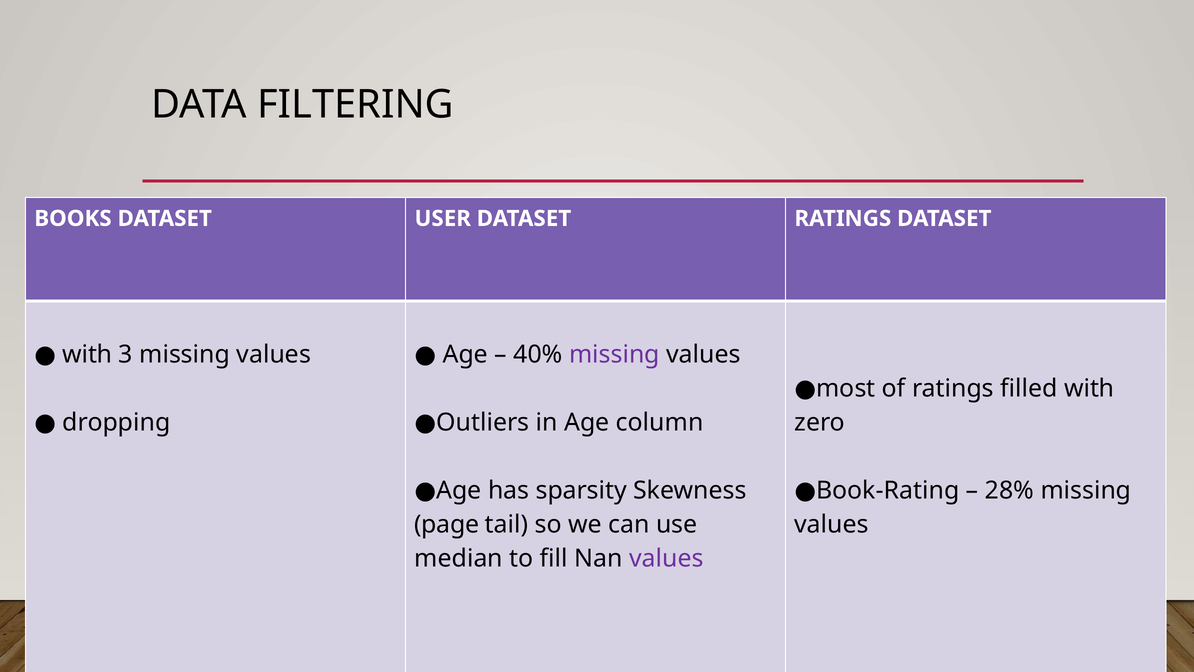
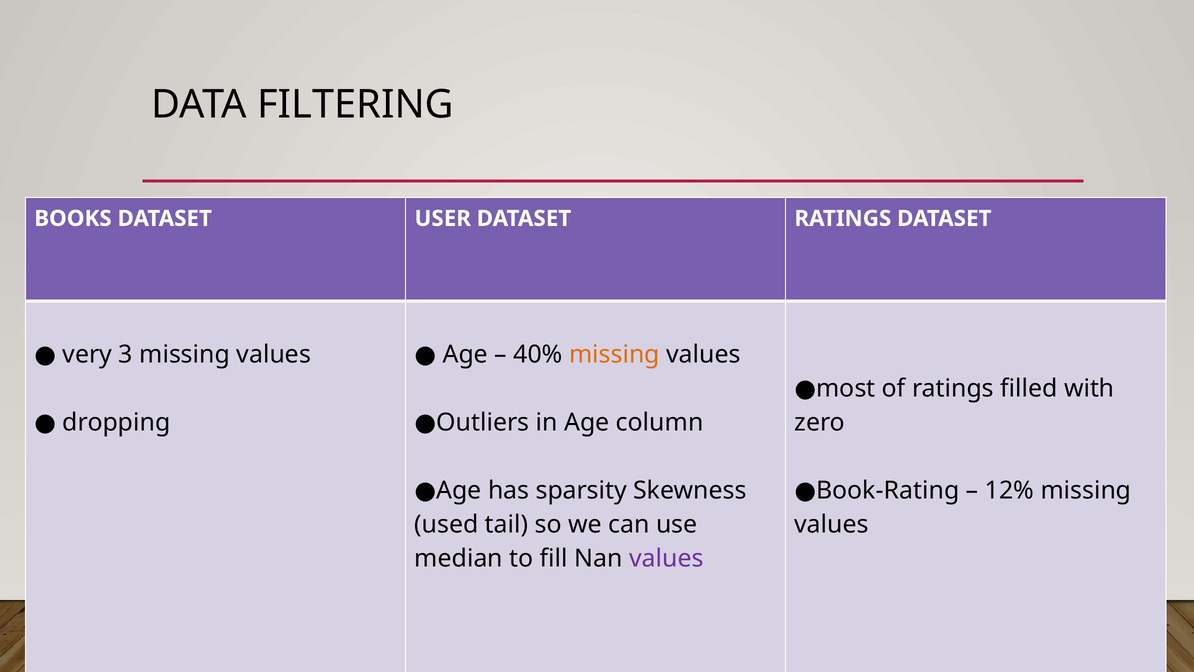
with: with -> very (87, 354)
missing colour: purple -> orange (614, 354)
28%: 28% -> 12% (1009, 490)
page: page -> used (446, 524)
